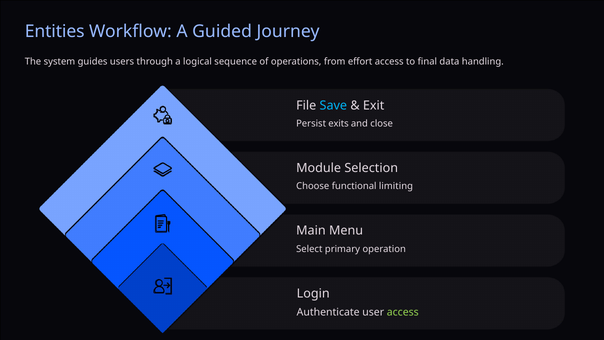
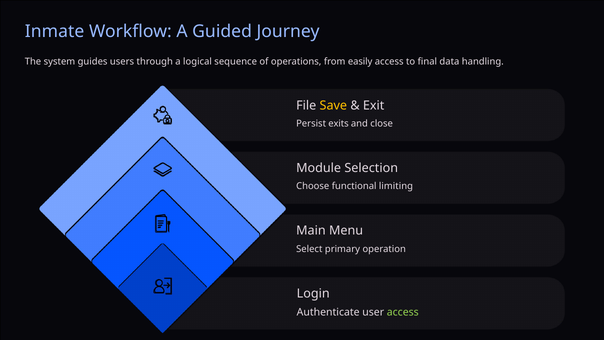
Entities: Entities -> Inmate (55, 31)
effort: effort -> easily (360, 62)
Save colour: light blue -> yellow (333, 105)
